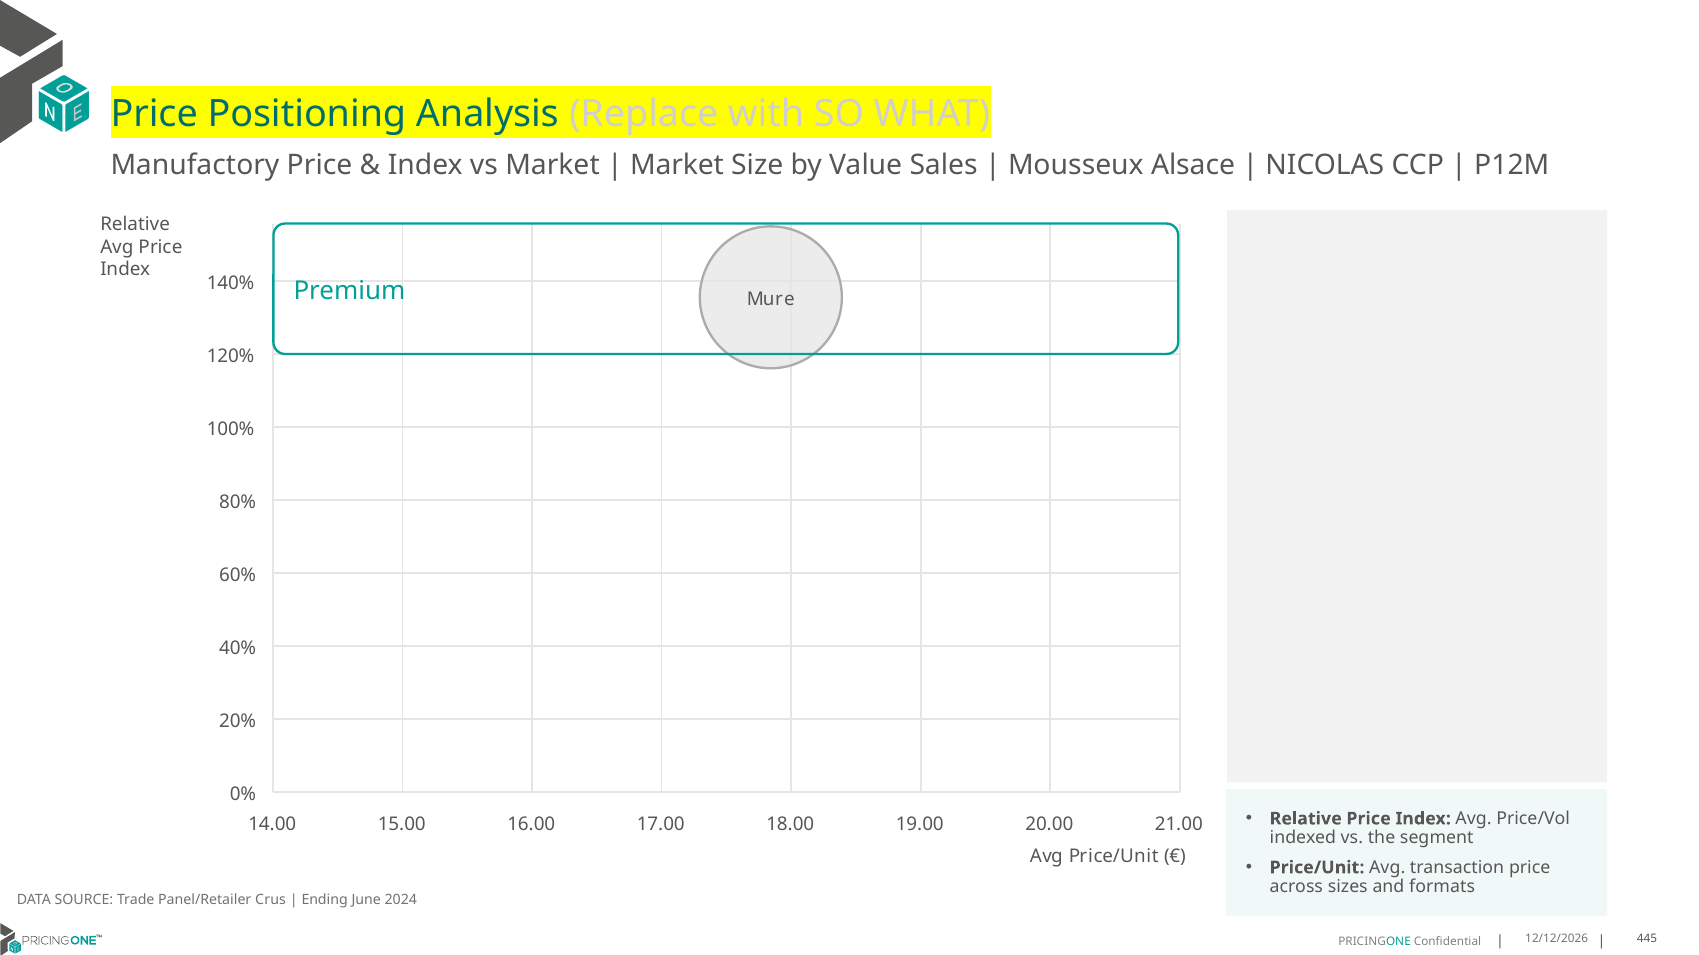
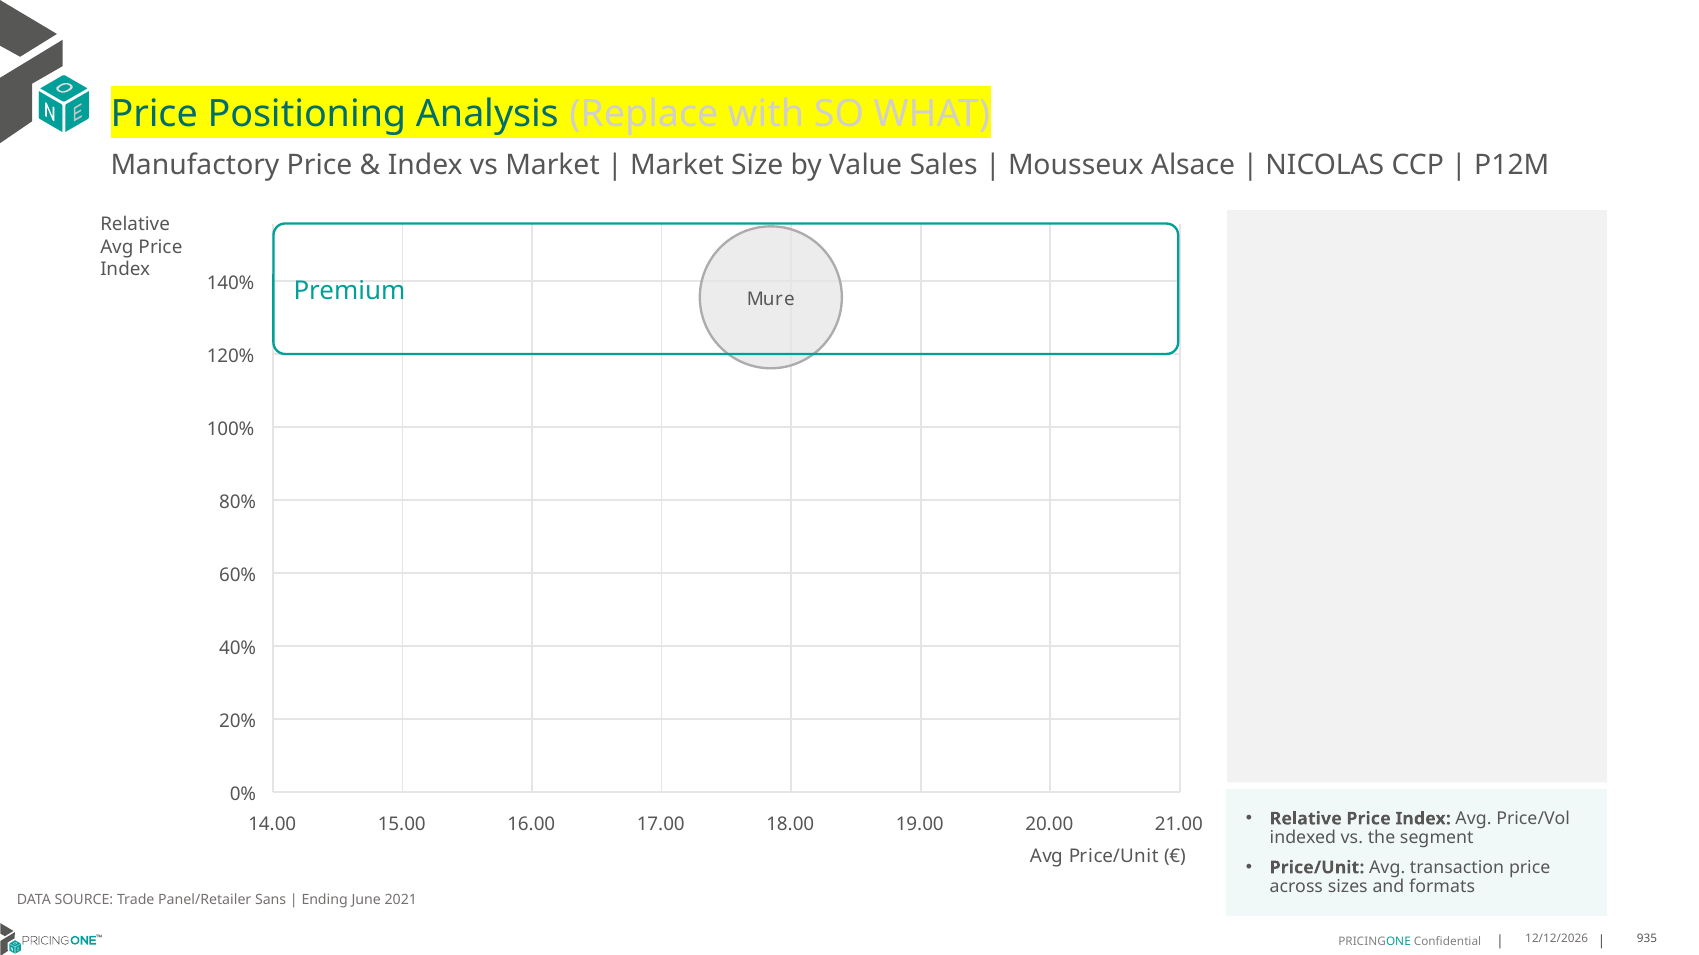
Crus: Crus -> Sans (271, 900)
2024: 2024 -> 2021 (401, 900)
445: 445 -> 935 (1647, 940)
